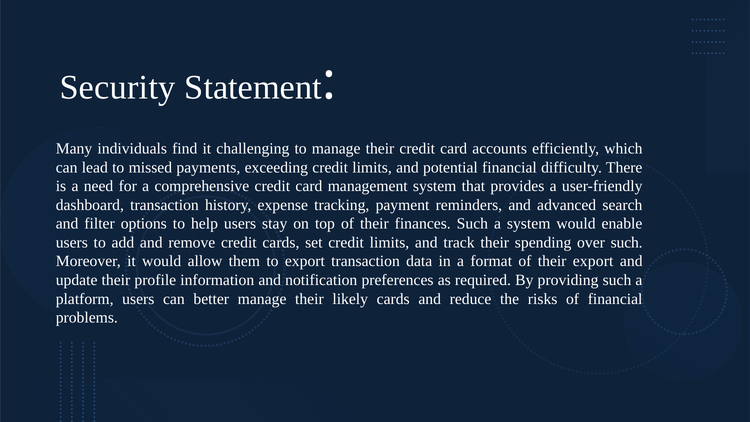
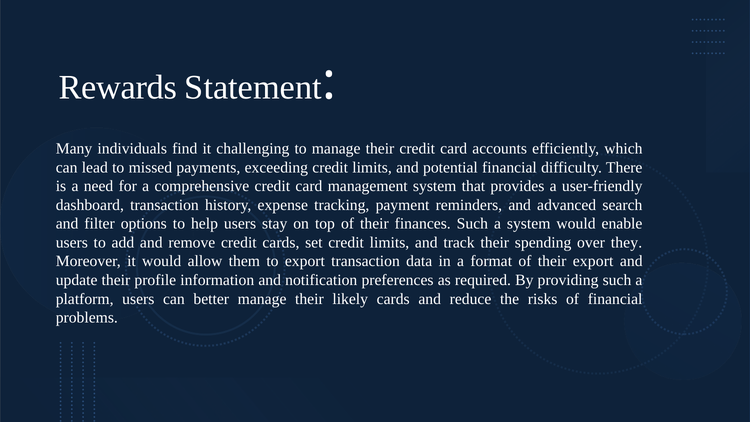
Security: Security -> Rewards (118, 87)
over such: such -> they (626, 242)
